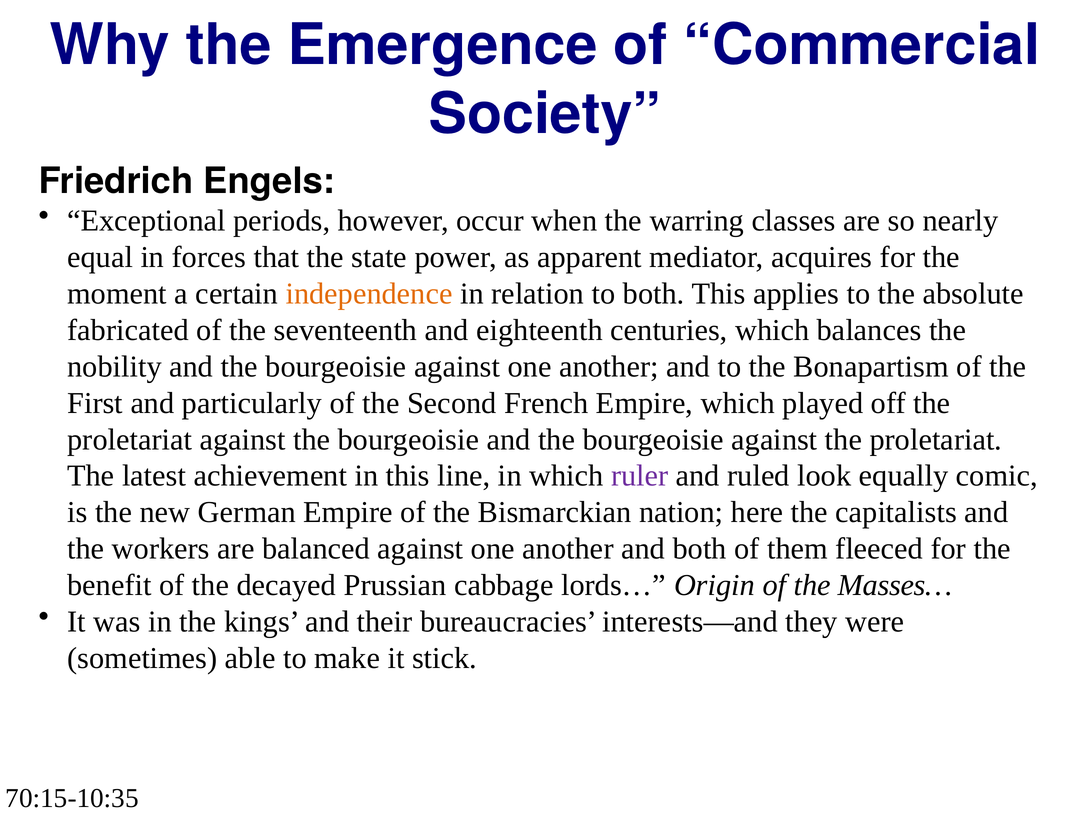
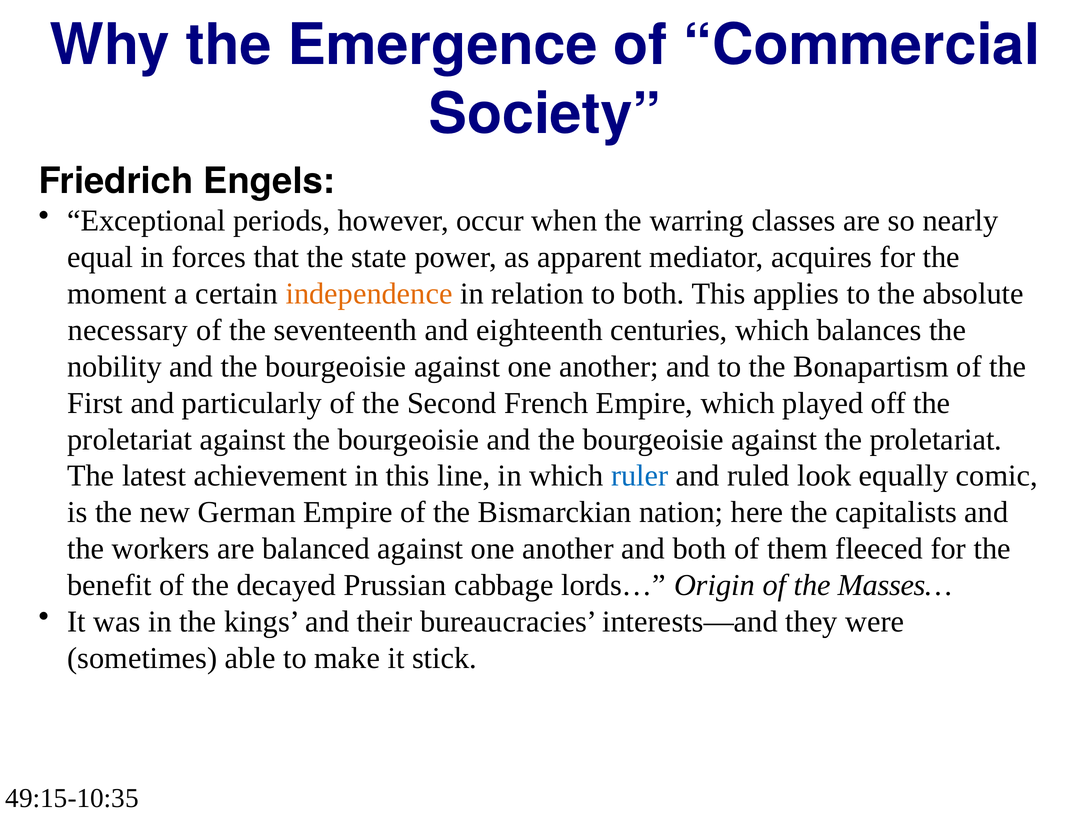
fabricated: fabricated -> necessary (128, 330)
ruler colour: purple -> blue (640, 476)
70:15-10:35: 70:15-10:35 -> 49:15-10:35 (72, 798)
